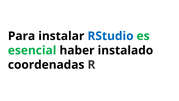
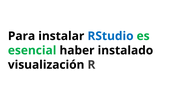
coordenadas: coordenadas -> visualización (46, 65)
